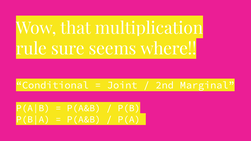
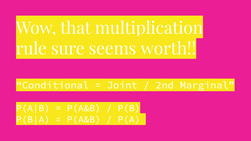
where: where -> worth (168, 49)
